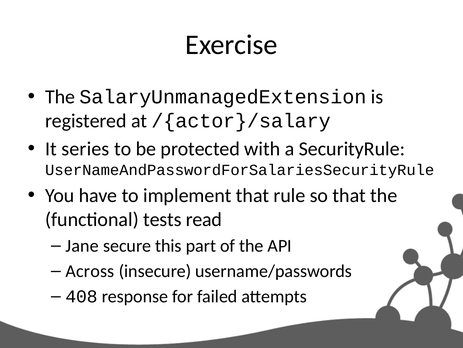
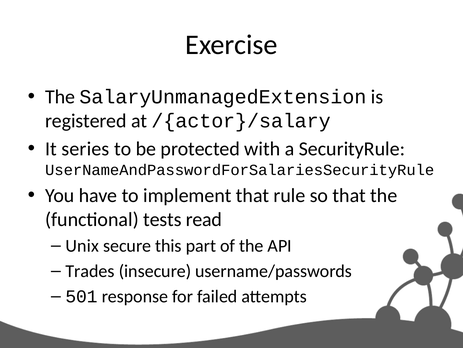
Jane: Jane -> Unix (82, 245)
Across: Across -> Trades (90, 271)
408: 408 -> 501 (82, 296)
